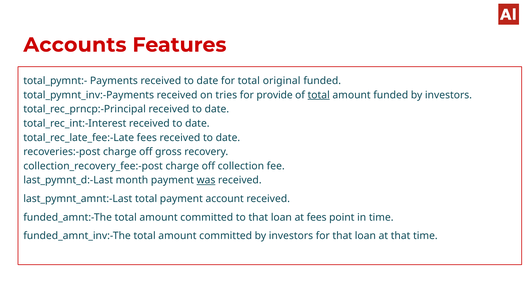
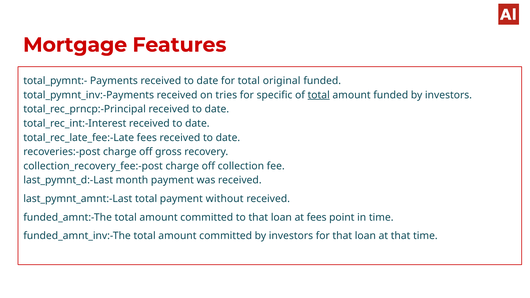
Accounts: Accounts -> Mortgage (75, 45)
provide: provide -> specific (275, 95)
was underline: present -> none (206, 180)
account: account -> without (225, 199)
